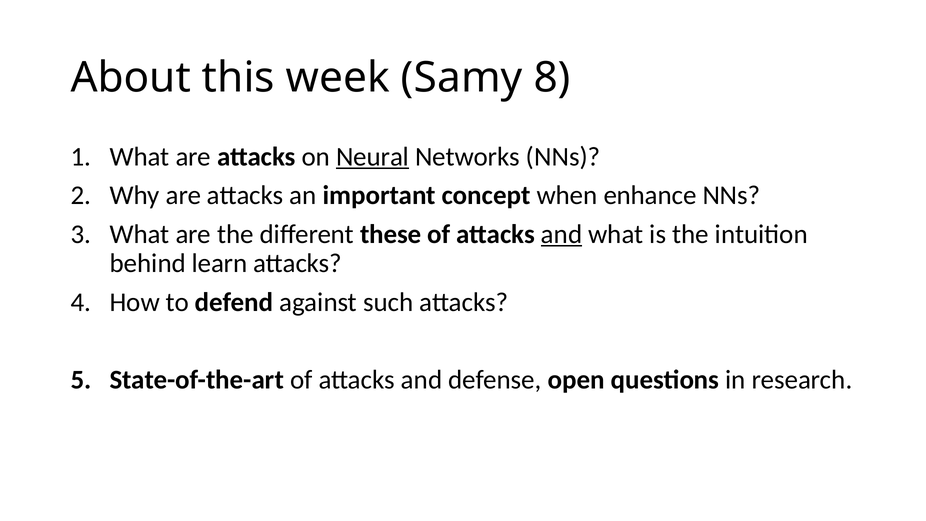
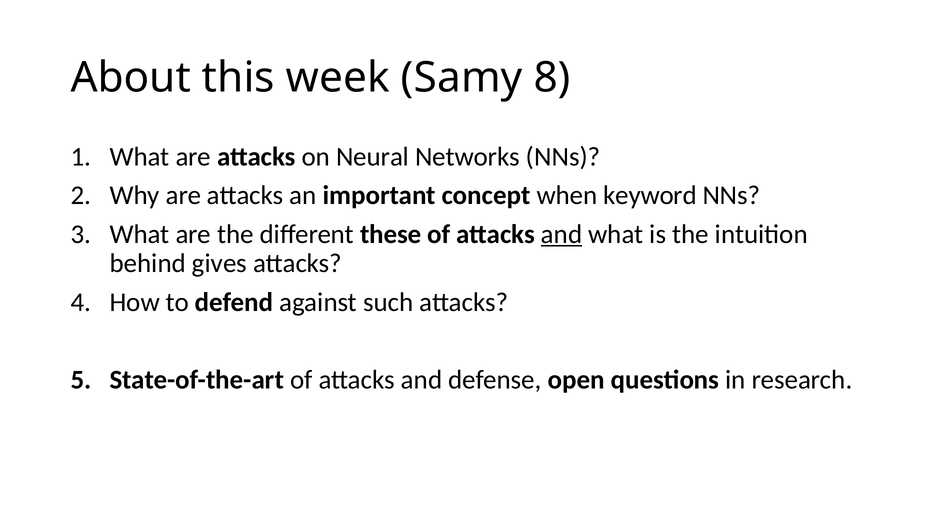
Neural underline: present -> none (373, 157)
enhance: enhance -> keyword (650, 195)
learn: learn -> gives (219, 263)
